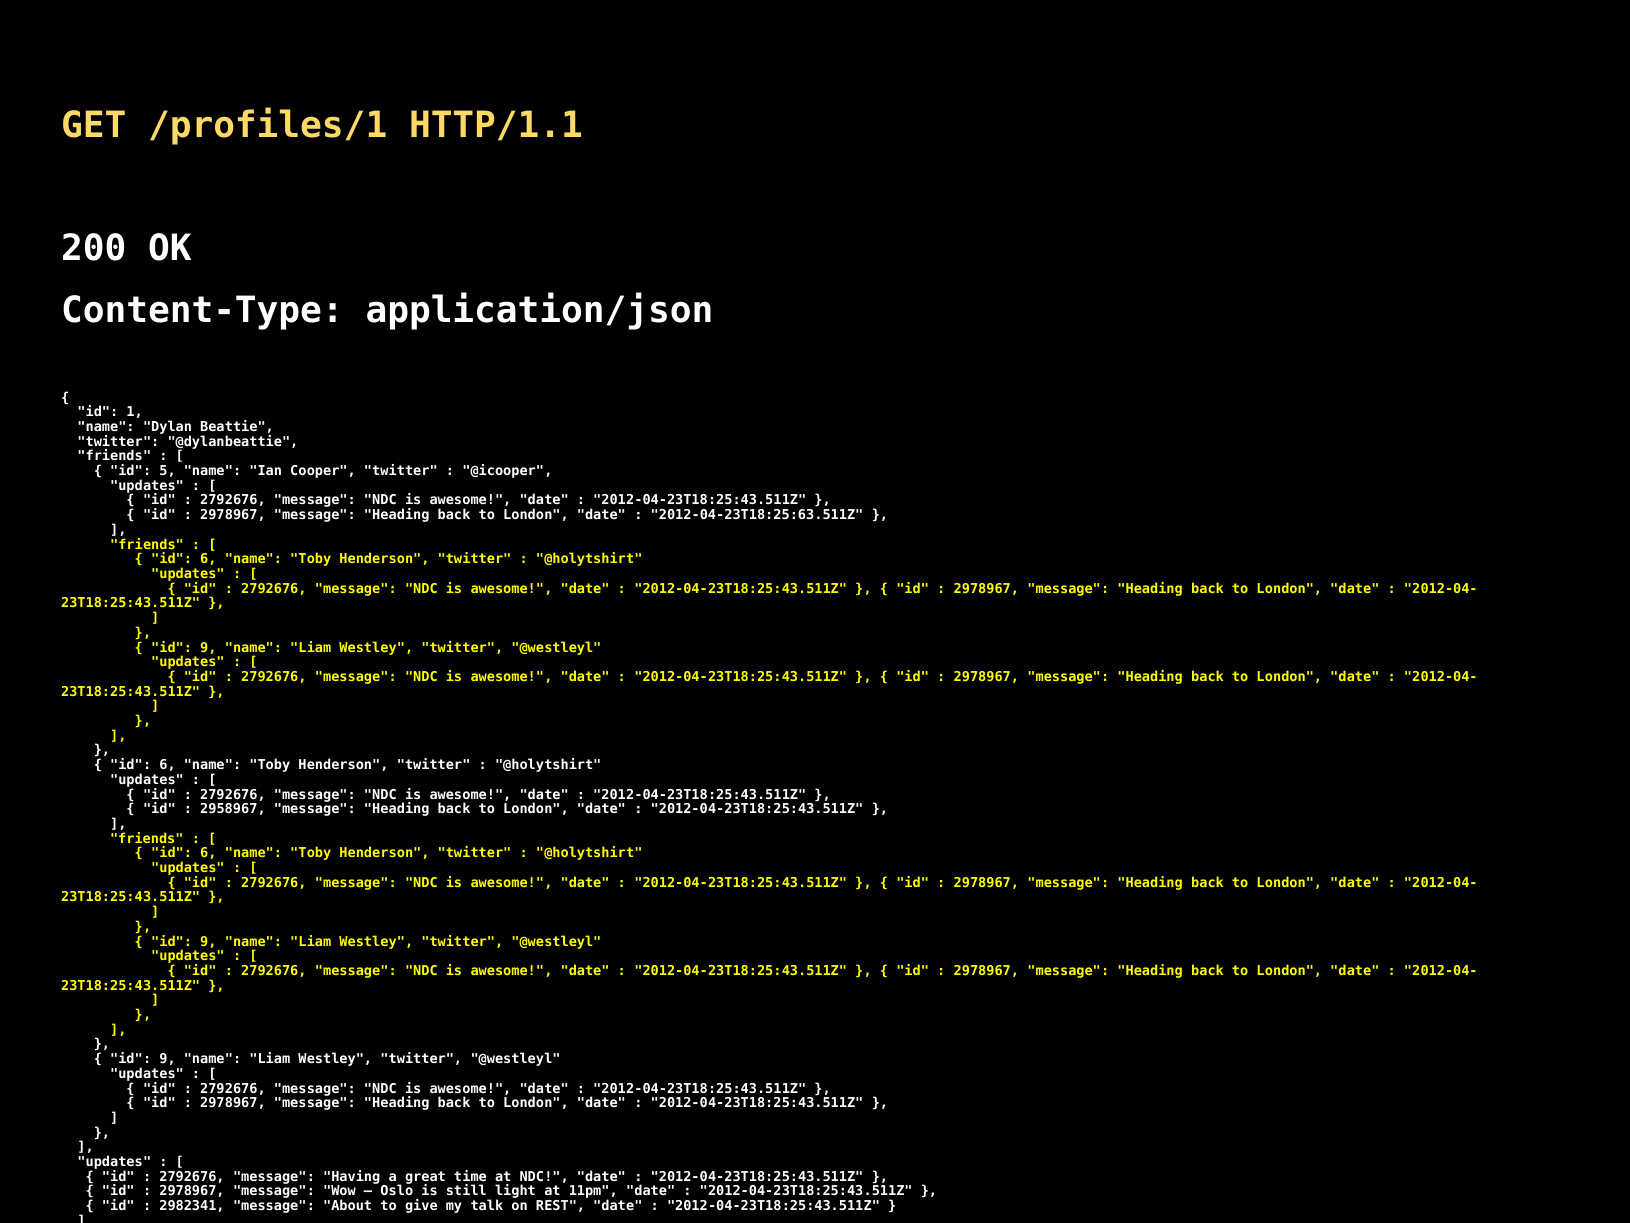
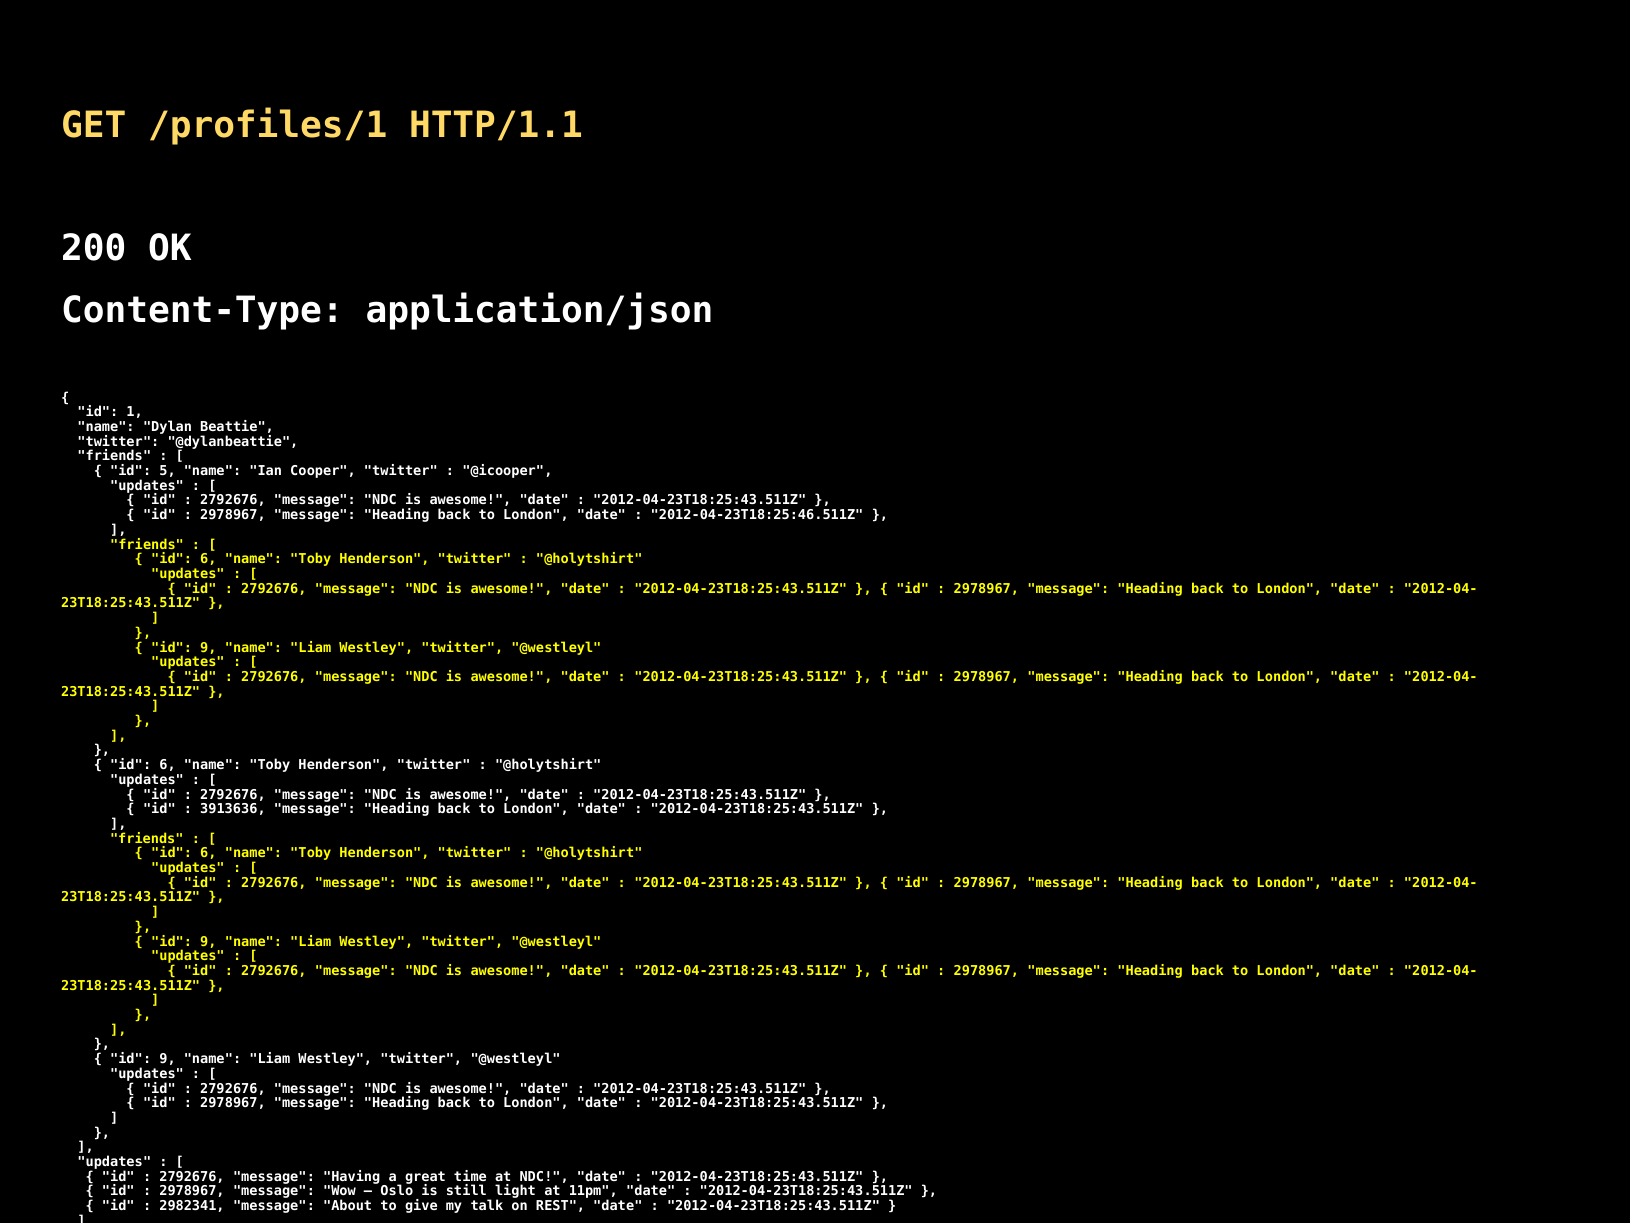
2012-04-23T18:25:63.511Z: 2012-04-23T18:25:63.511Z -> 2012-04-23T18:25:46.511Z (757, 515)
2958967: 2958967 -> 3913636 (233, 809)
